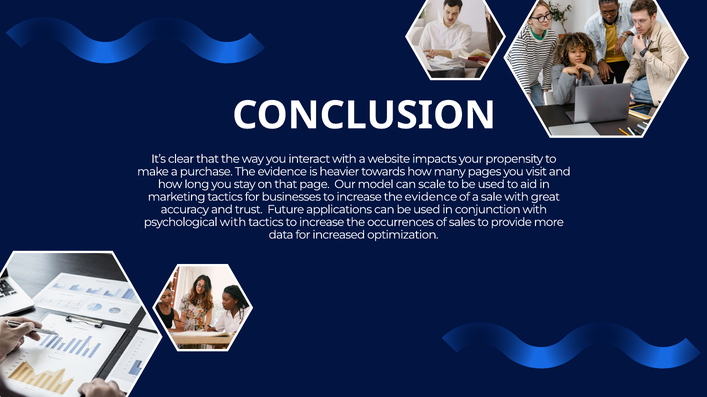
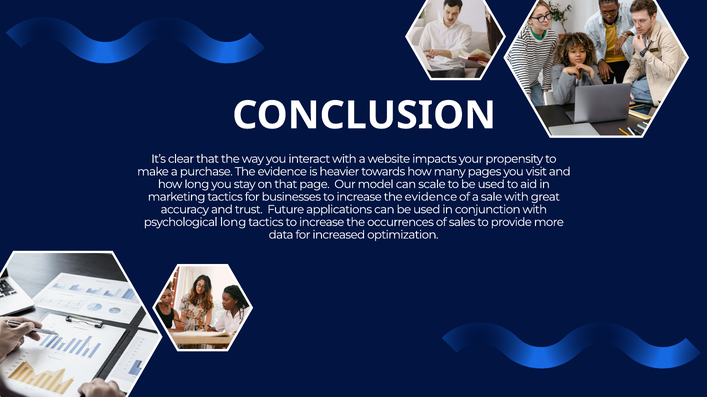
psychological with: with -> long (233, 222)
